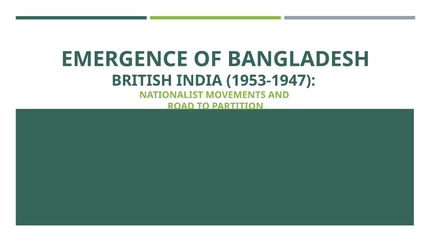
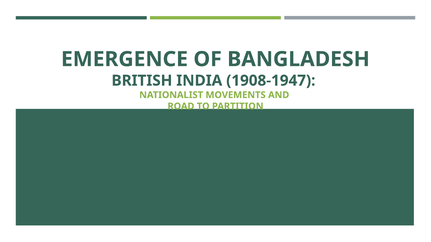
1953-1947: 1953-1947 -> 1908-1947 (271, 81)
